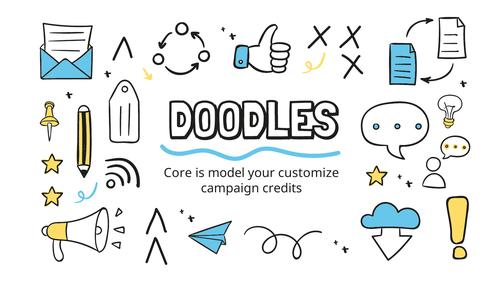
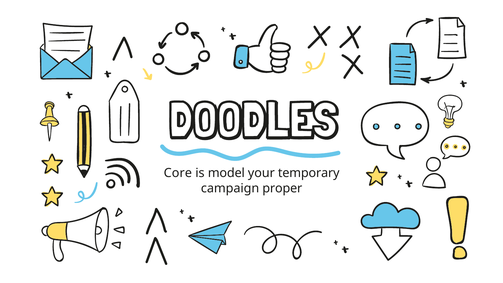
customize: customize -> temporary (309, 173)
credits: credits -> proper (282, 188)
